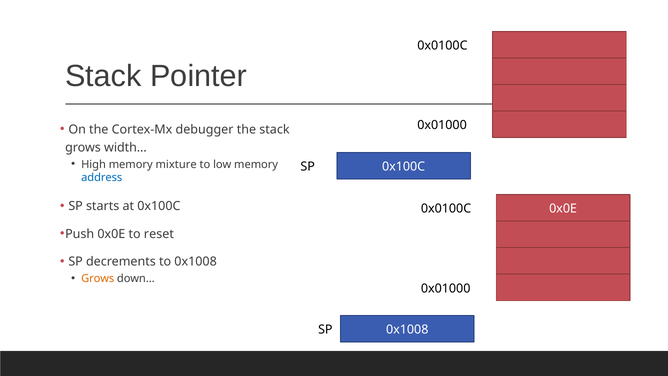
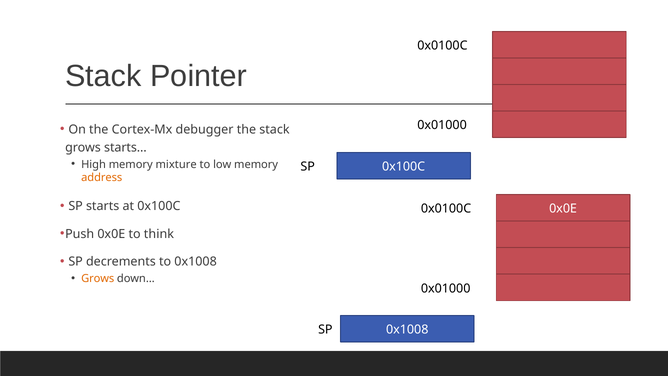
width…: width… -> starts… (125, 147)
address colour: blue -> orange (102, 178)
reset: reset -> think (159, 234)
